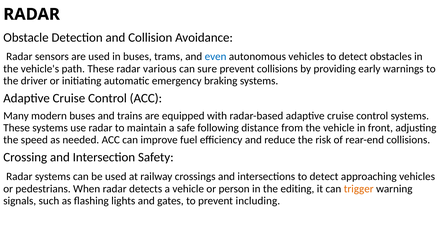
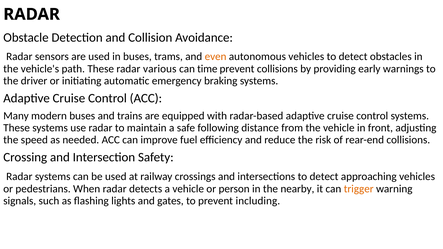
even colour: blue -> orange (216, 57)
sure: sure -> time (207, 69)
editing: editing -> nearby (297, 189)
